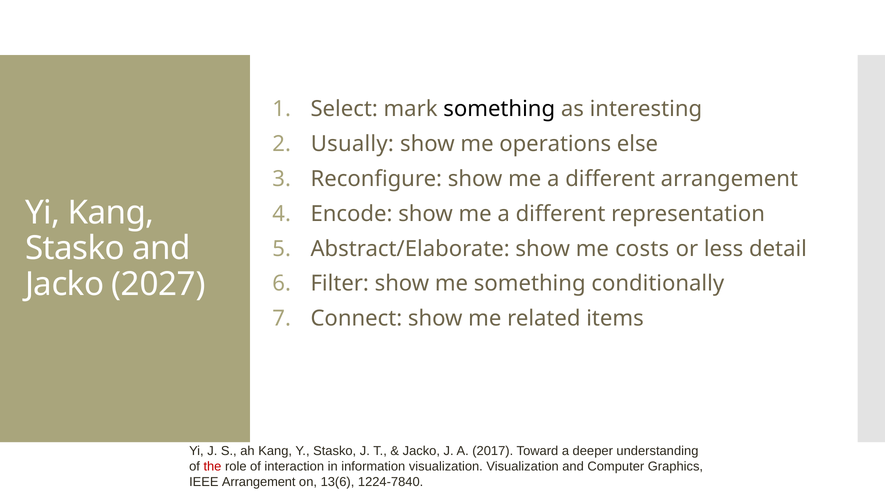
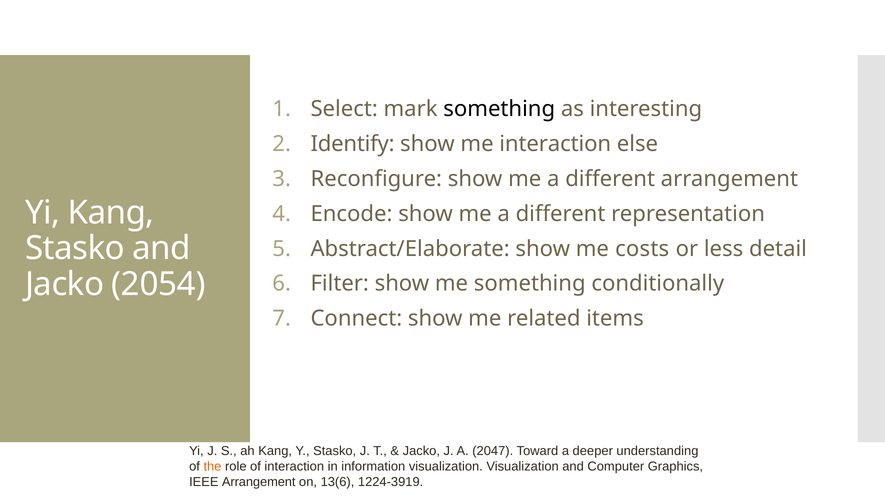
Usually: Usually -> Identify (353, 144)
me operations: operations -> interaction (555, 144)
2027: 2027 -> 2054 (158, 284)
2017: 2017 -> 2047 (493, 451)
the colour: red -> orange (212, 466)
1224-7840: 1224-7840 -> 1224-3919 (391, 482)
